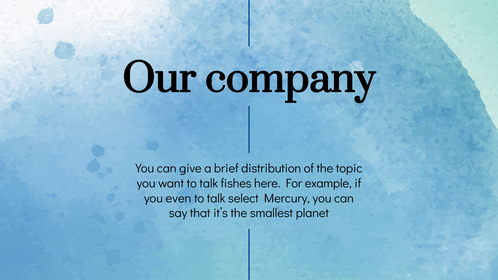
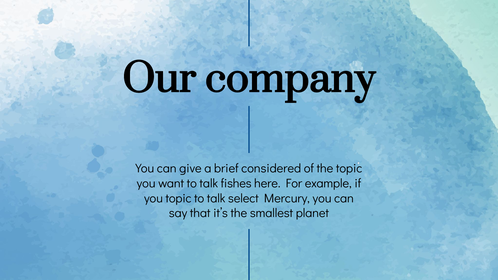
distribution: distribution -> considered (271, 168)
you even: even -> topic (179, 198)
